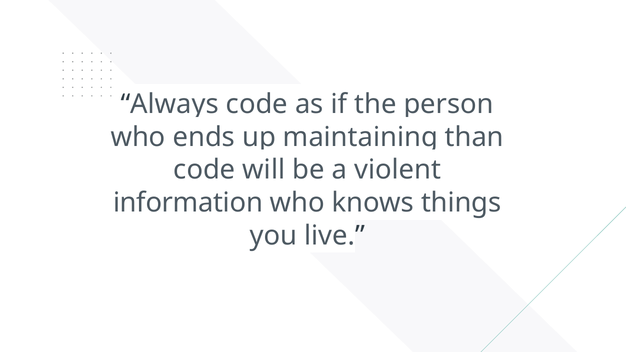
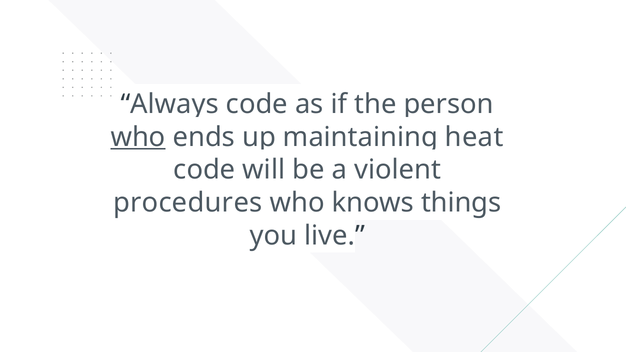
who underline: none -> present (138, 137)
than: than -> heat (474, 137)
information: information -> procedures (188, 203)
